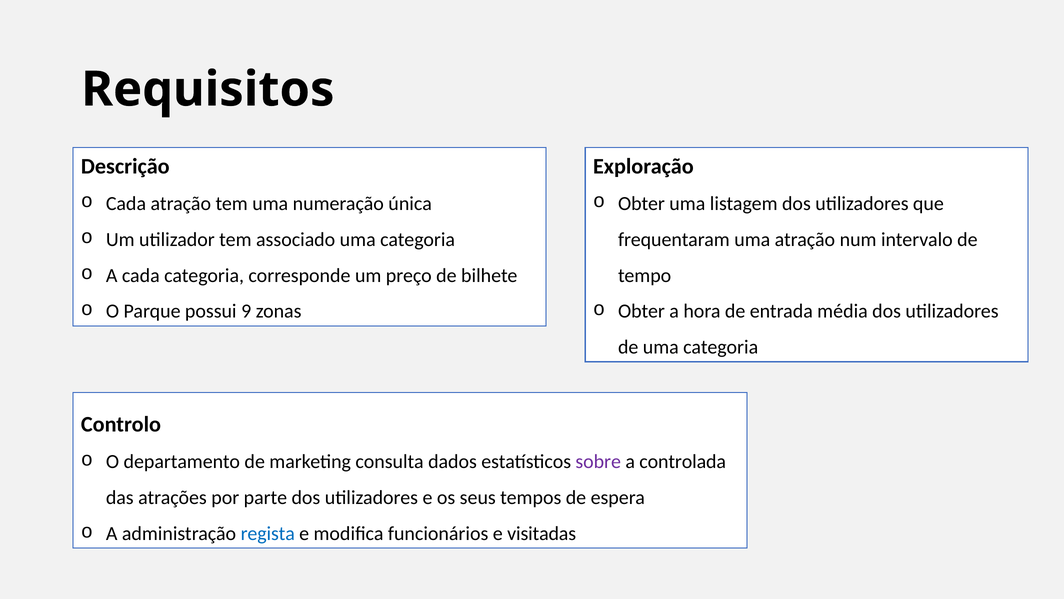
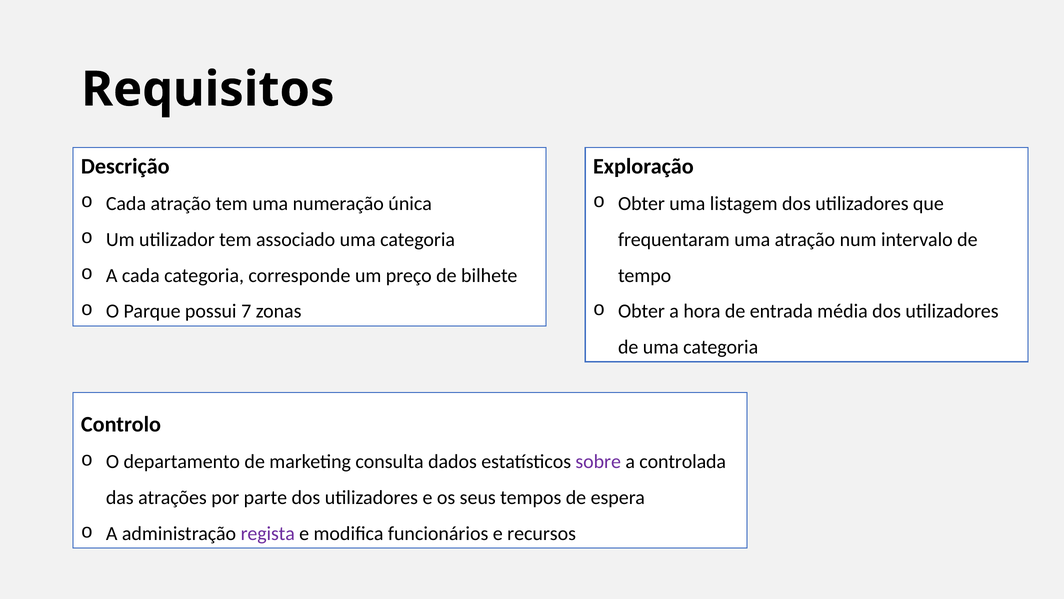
9: 9 -> 7 (246, 311)
regista colour: blue -> purple (268, 533)
visitadas: visitadas -> recursos (542, 533)
